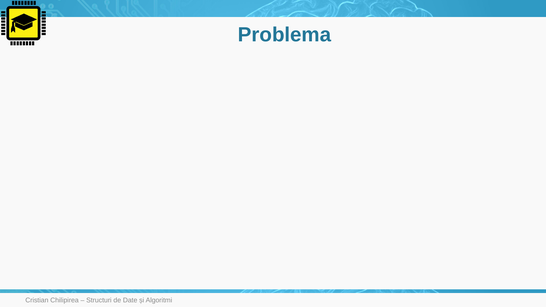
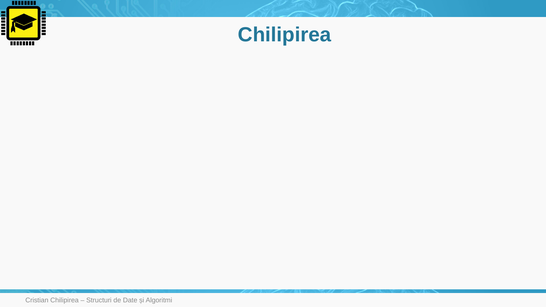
Problema: Problema -> Chilipirea (285, 35)
